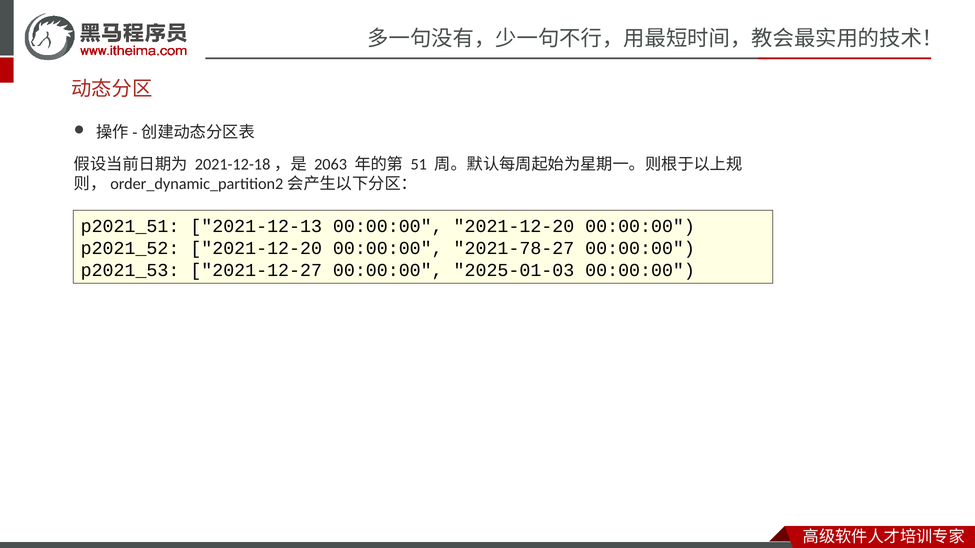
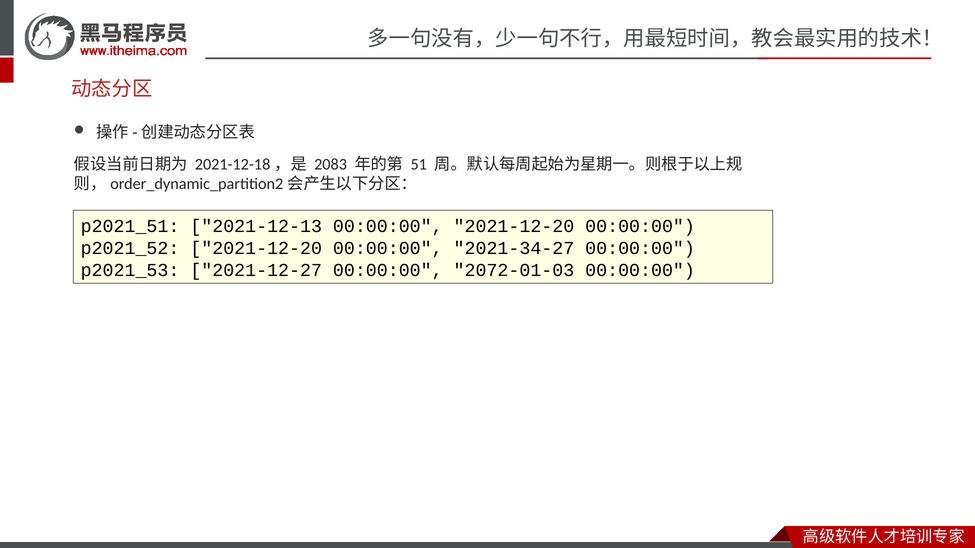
2063: 2063 -> 2083 (331, 164)
2021-78-27: 2021-78-27 -> 2021-34-27 (514, 248)
2025-01-03: 2025-01-03 -> 2072-01-03 (514, 270)
